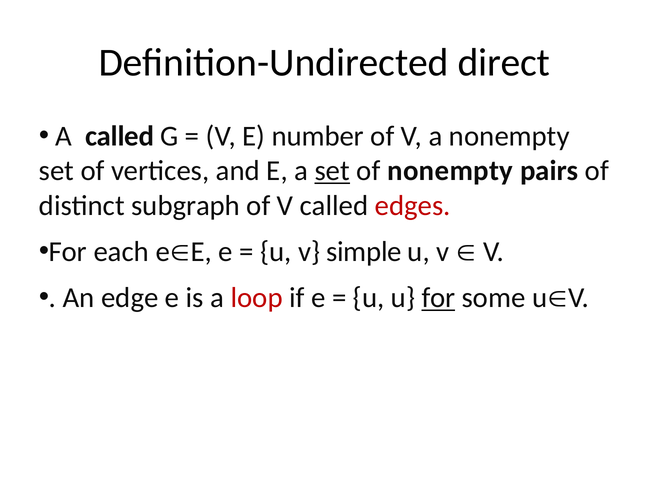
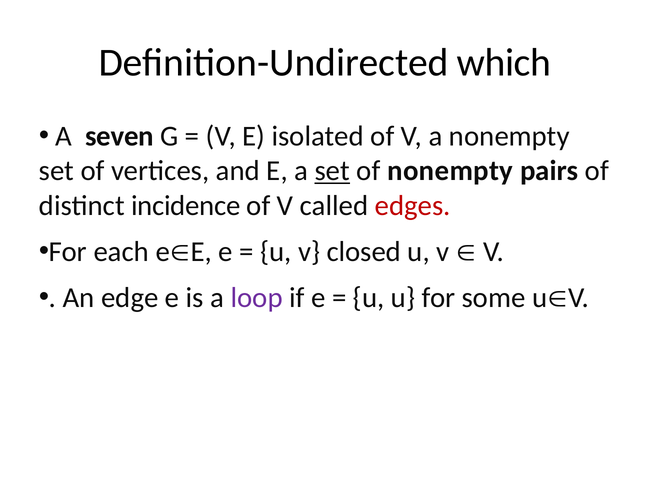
direct: direct -> which (504, 63)
A called: called -> seven (119, 136)
number: number -> isolated (318, 136)
subgraph: subgraph -> incidence (186, 205)
simple: simple -> closed (364, 252)
loop colour: red -> purple (257, 298)
for underline: present -> none (438, 298)
